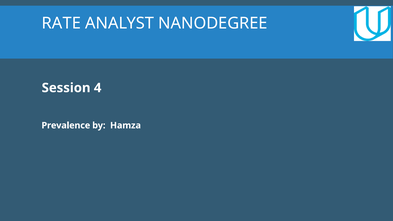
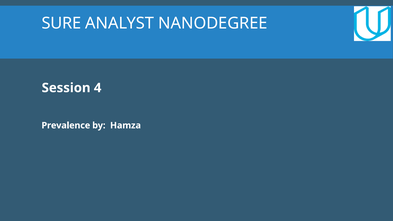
RATE: RATE -> SURE (61, 23)
